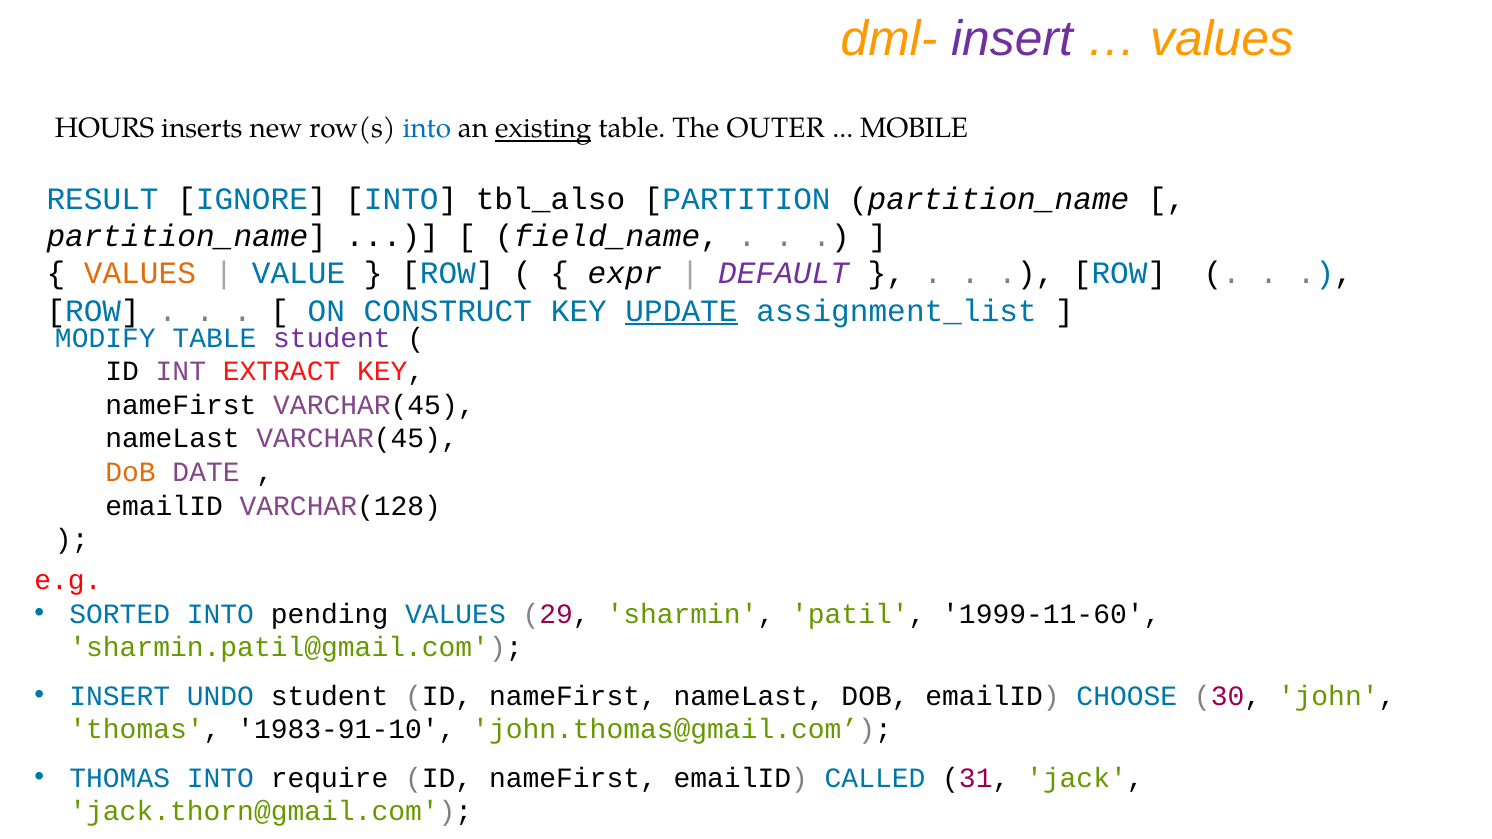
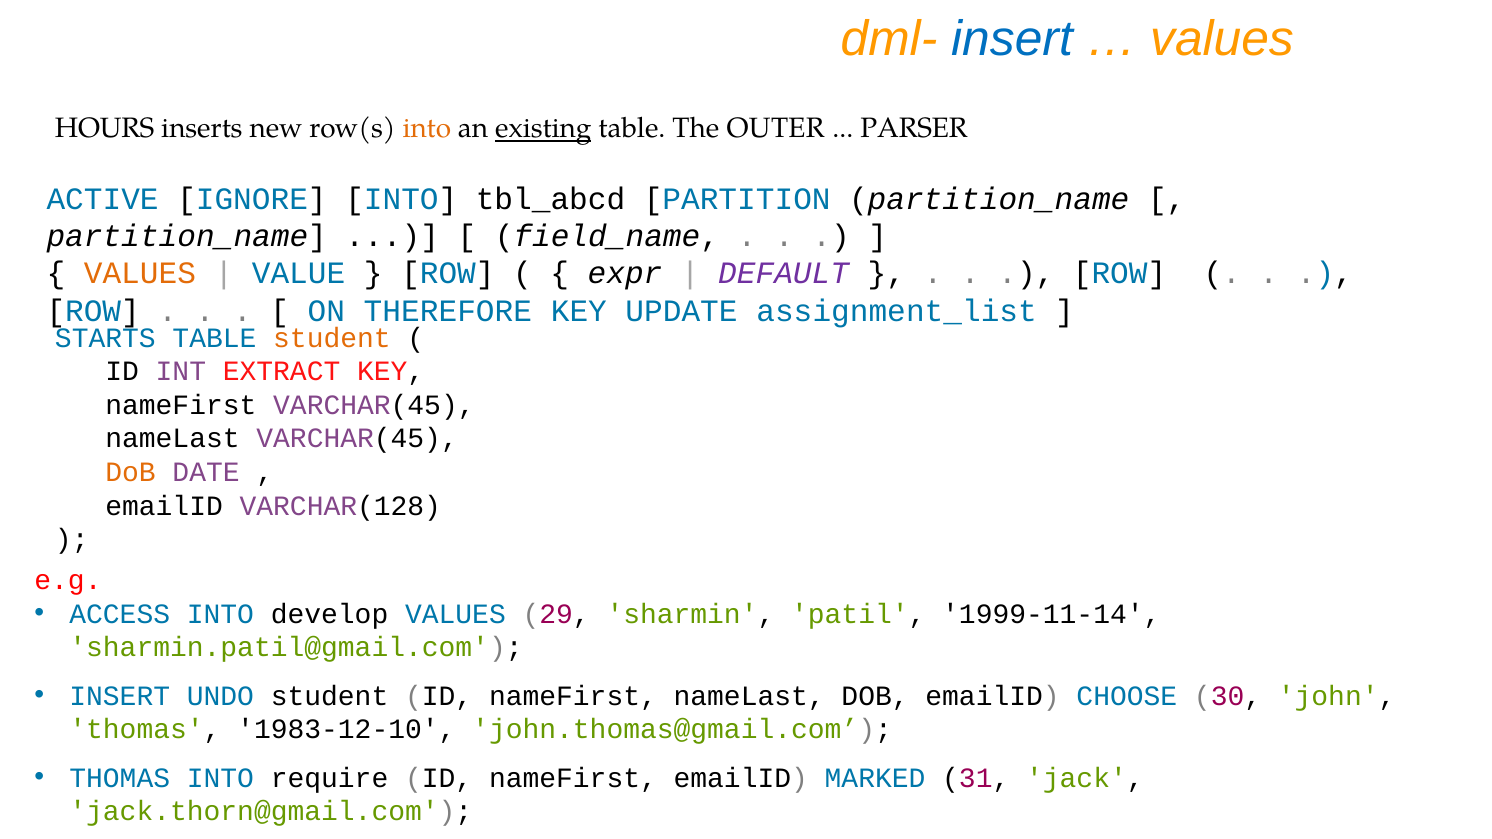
insert colour: purple -> blue (1012, 39)
into colour: blue -> orange (427, 129)
MOBILE: MOBILE -> PARSER (914, 129)
RESULT: RESULT -> ACTIVE (103, 199)
tbl_also: tbl_also -> tbl_abcd (551, 199)
CONSTRUCT: CONSTRUCT -> THEREFORE (448, 311)
UPDATE underline: present -> none (682, 311)
MODIFY: MODIFY -> STARTS (105, 338)
student colour: purple -> orange (332, 338)
SORTED: SORTED -> ACCESS (120, 614)
pending: pending -> develop (330, 614)
1999-11-60: 1999-11-60 -> 1999-11-14 (1051, 614)
1983-91-10: 1983-91-10 -> 1983-12-10 (346, 730)
CALLED: CALLED -> MARKED (875, 778)
